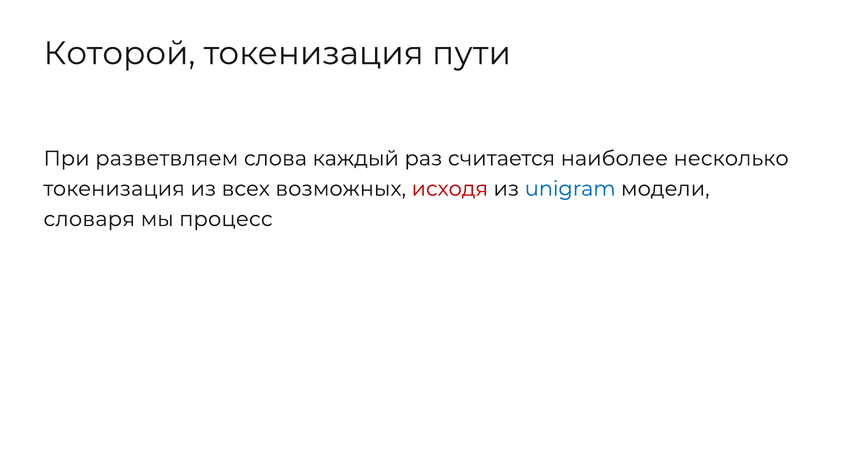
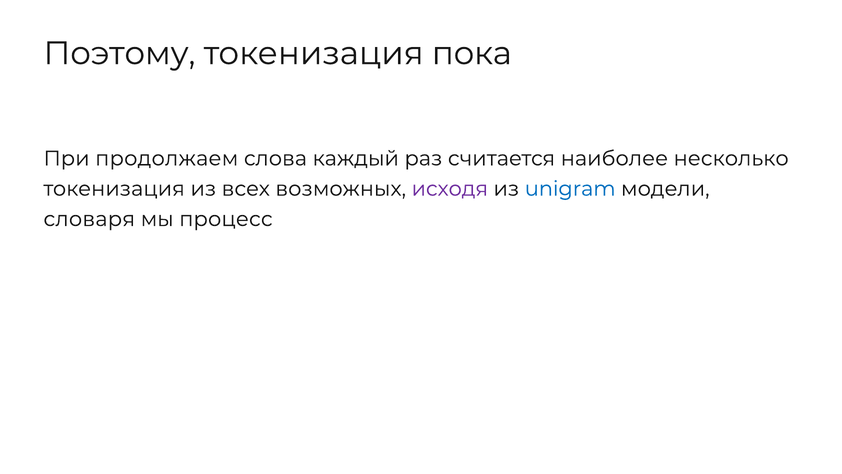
Которой: Которой -> Поэтому (119, 53)
пути: пути -> пока (472, 53)
разветвляем: разветвляем -> продолжаем (167, 158)
исходя colour: red -> purple (450, 189)
